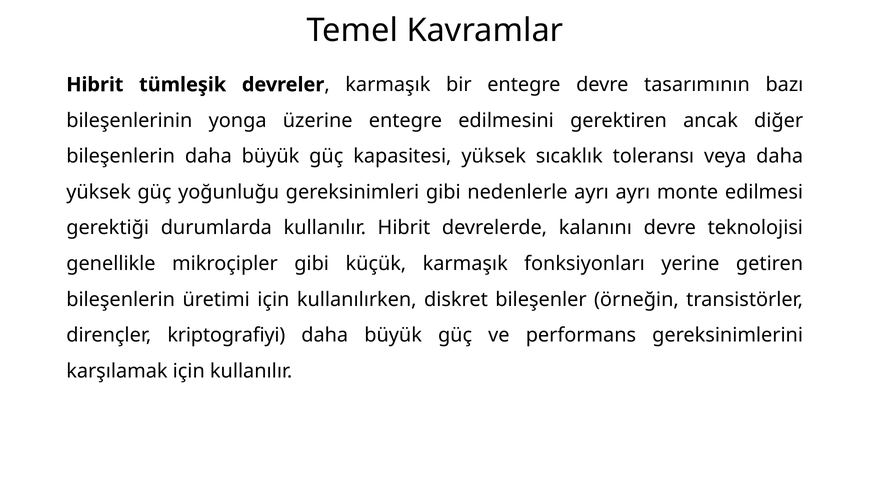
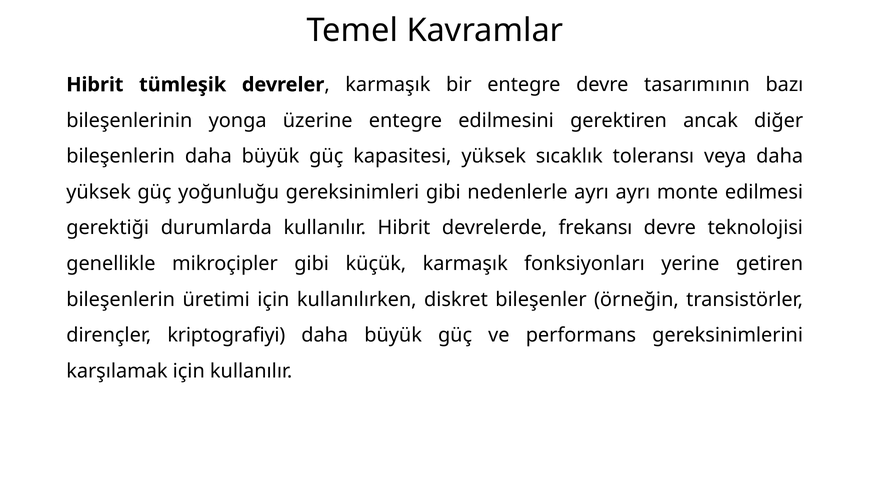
kalanını: kalanını -> frekansı (595, 228)
